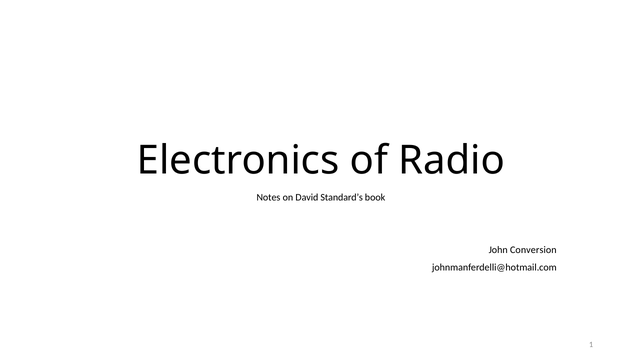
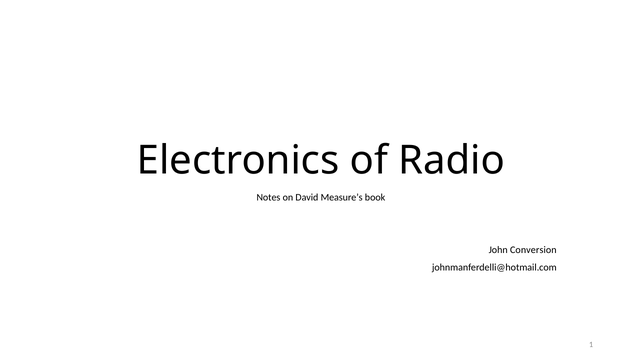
Standard’s: Standard’s -> Measure’s (342, 197)
